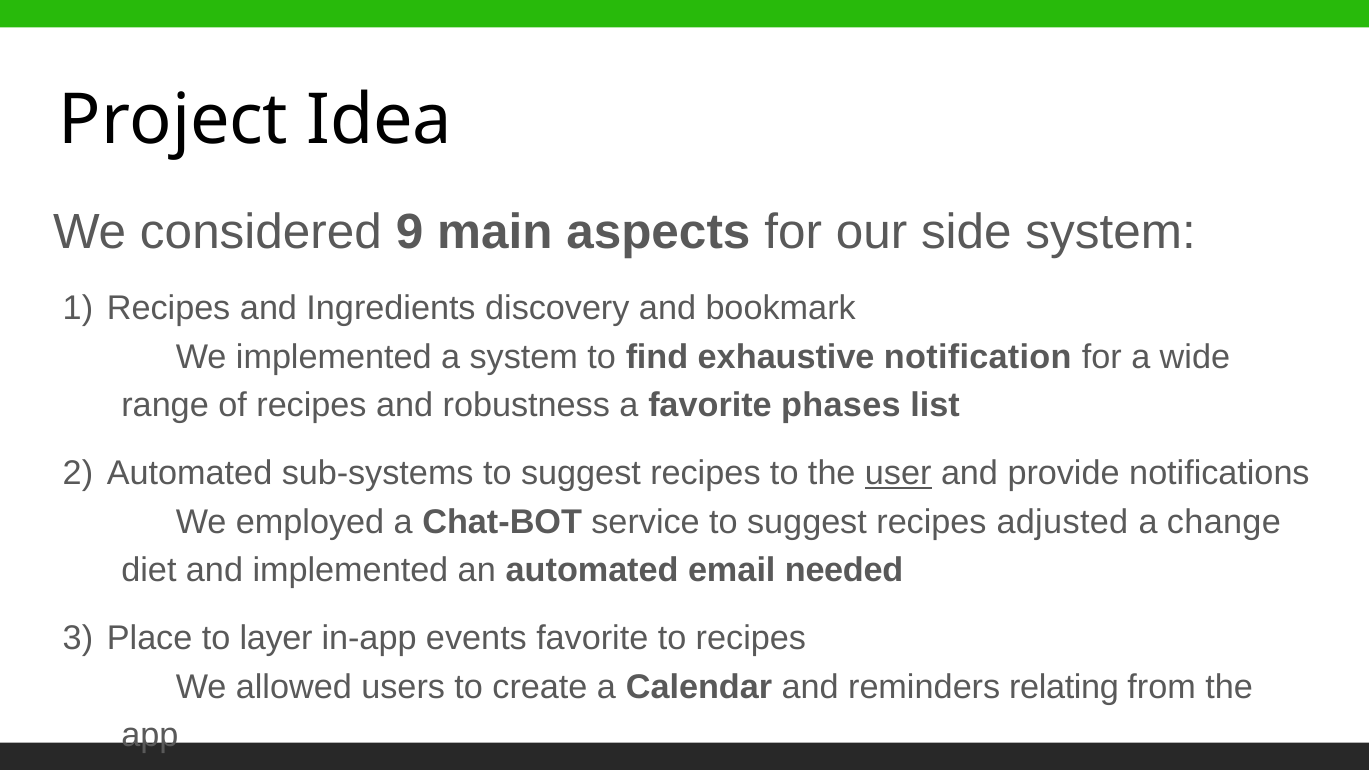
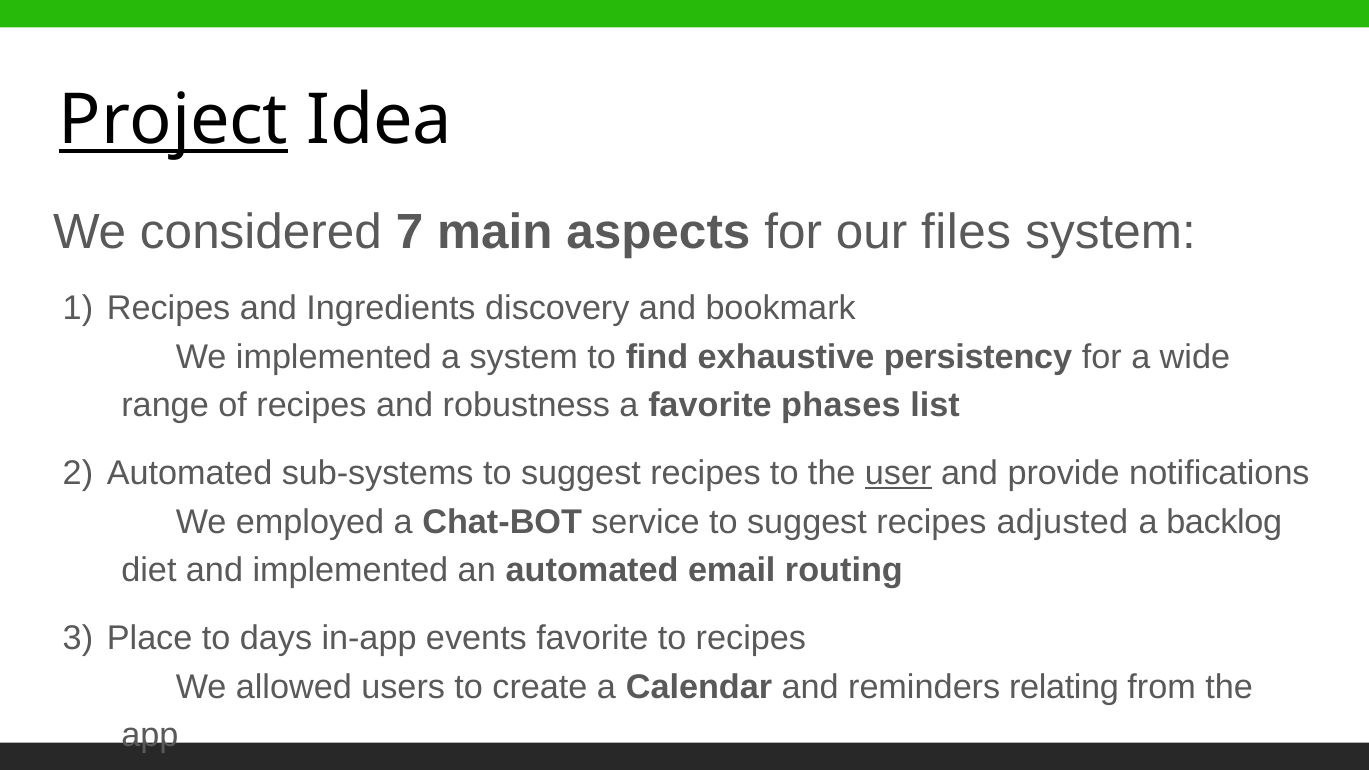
Project underline: none -> present (174, 120)
9: 9 -> 7 (410, 232)
side: side -> files (966, 232)
notification: notification -> persistency (978, 357)
change: change -> backlog (1224, 523)
needed: needed -> routing (844, 570)
layer: layer -> days (276, 638)
